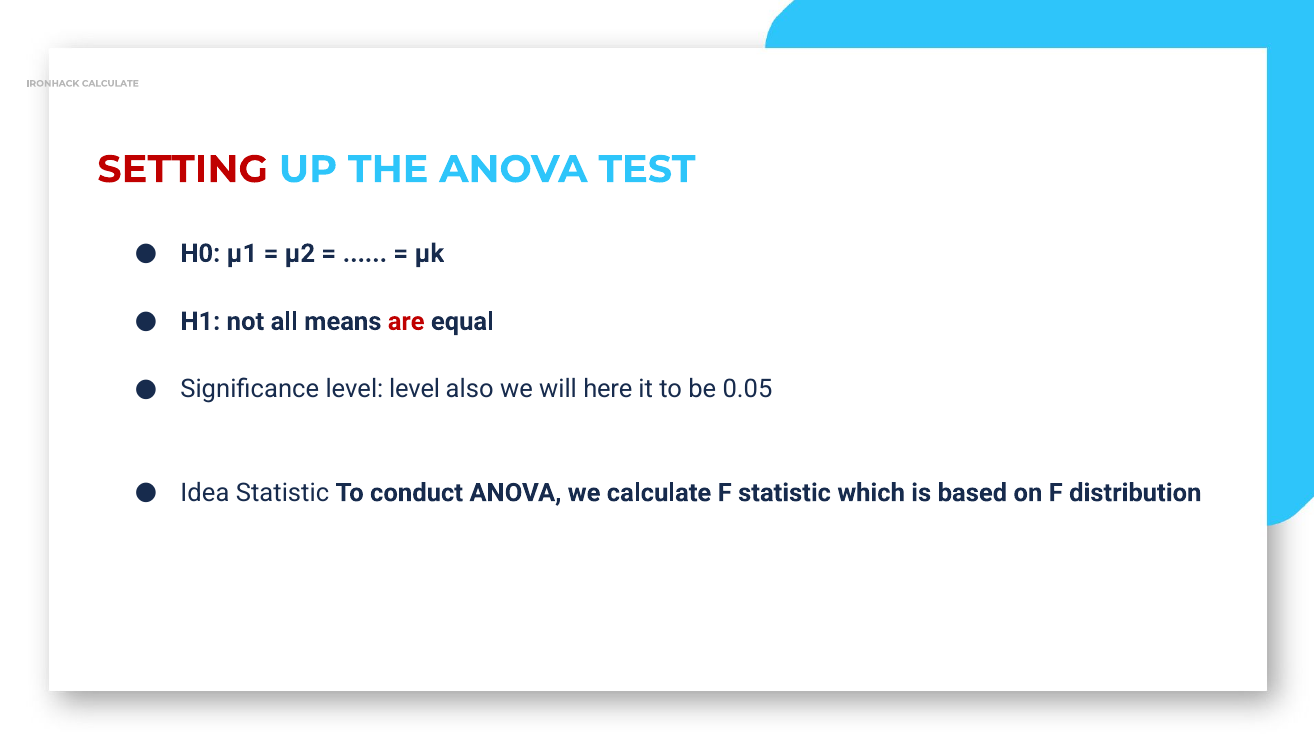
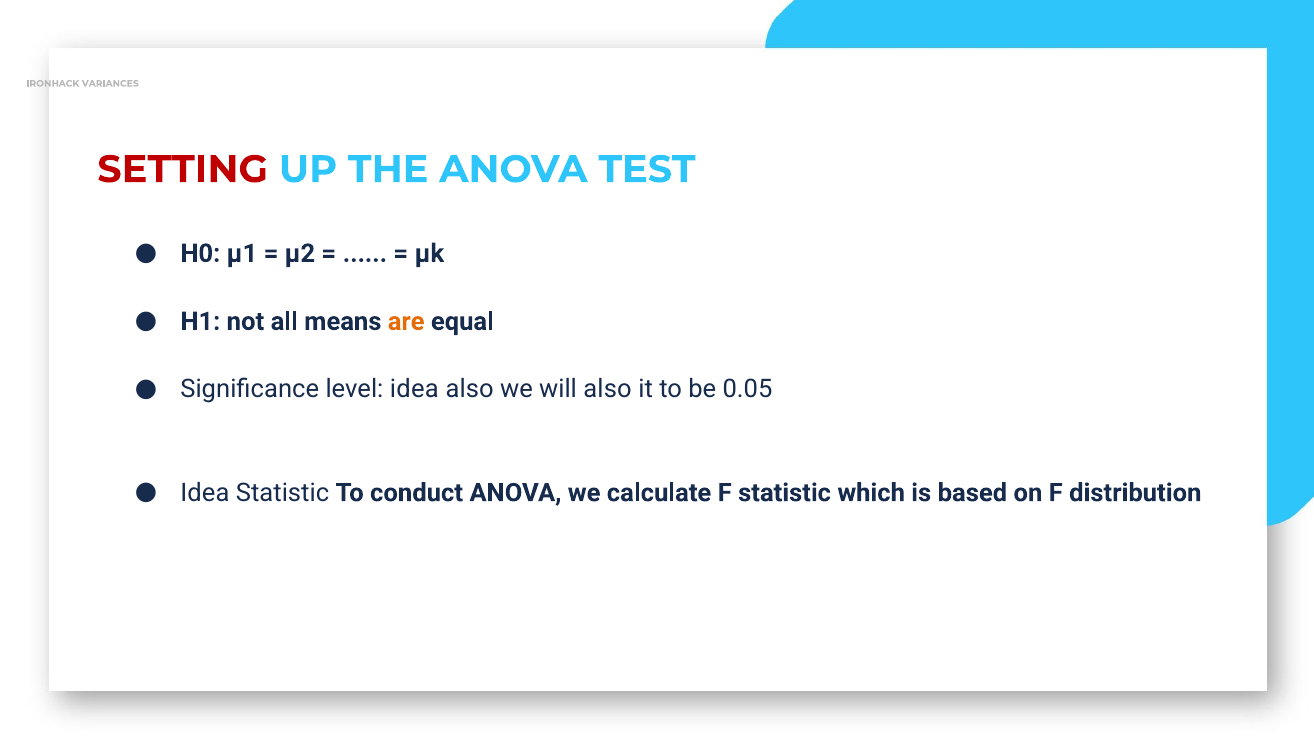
IRONHACK CALCULATE: CALCULATE -> VARIANCES (110, 84)
are colour: red -> orange (406, 322)
level level: level -> idea (414, 390)
will here: here -> also (608, 390)
